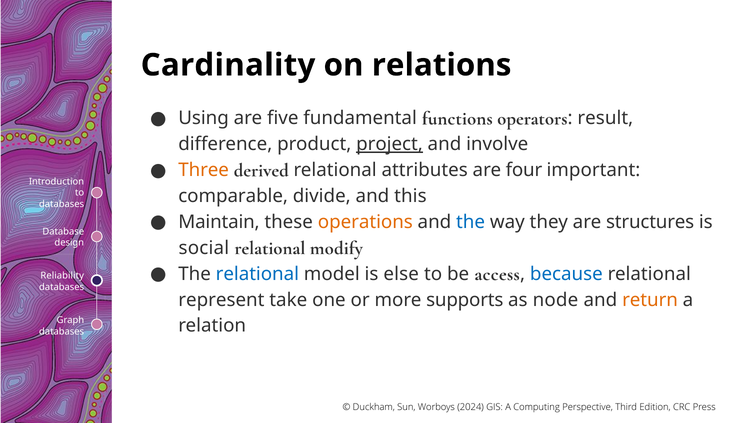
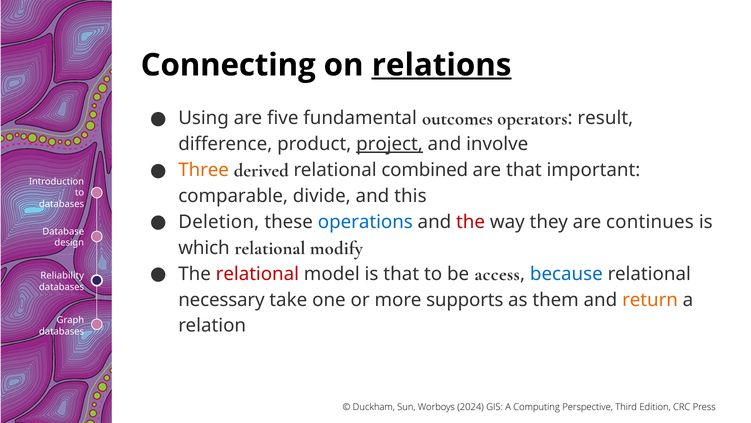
Cardinality: Cardinality -> Connecting (228, 65)
relations underline: none -> present (442, 65)
functions: functions -> outcomes (457, 118)
attributes: attributes -> combined (425, 170)
are four: four -> that (524, 170)
Maintain: Maintain -> Deletion (219, 222)
operations colour: orange -> blue (365, 222)
the colour: blue -> red (471, 222)
structures: structures -> continues (650, 222)
social: social -> which (204, 248)
relational colour: blue -> red (257, 274)
is else: else -> that (401, 274)
represent: represent -> necessary (221, 299)
node: node -> them (556, 299)
